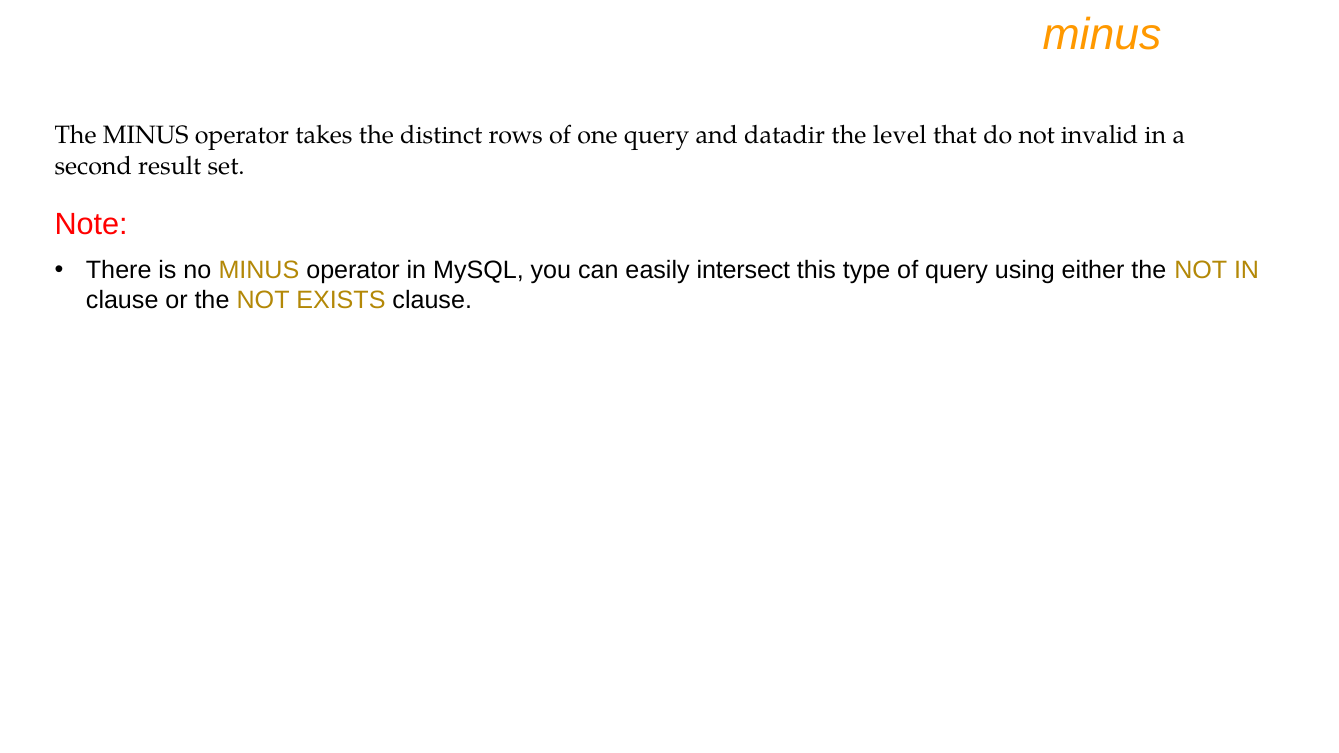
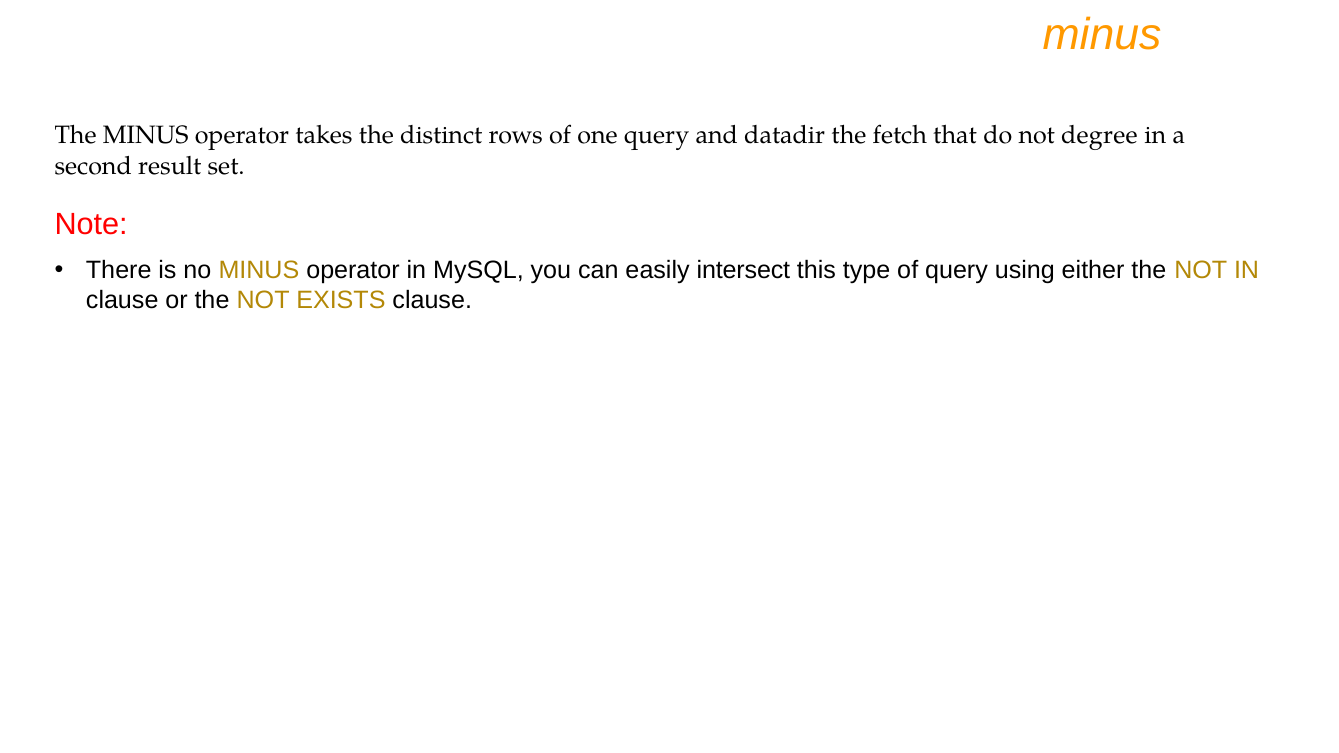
level: level -> fetch (900, 136)
invalid: invalid -> degree (1099, 136)
